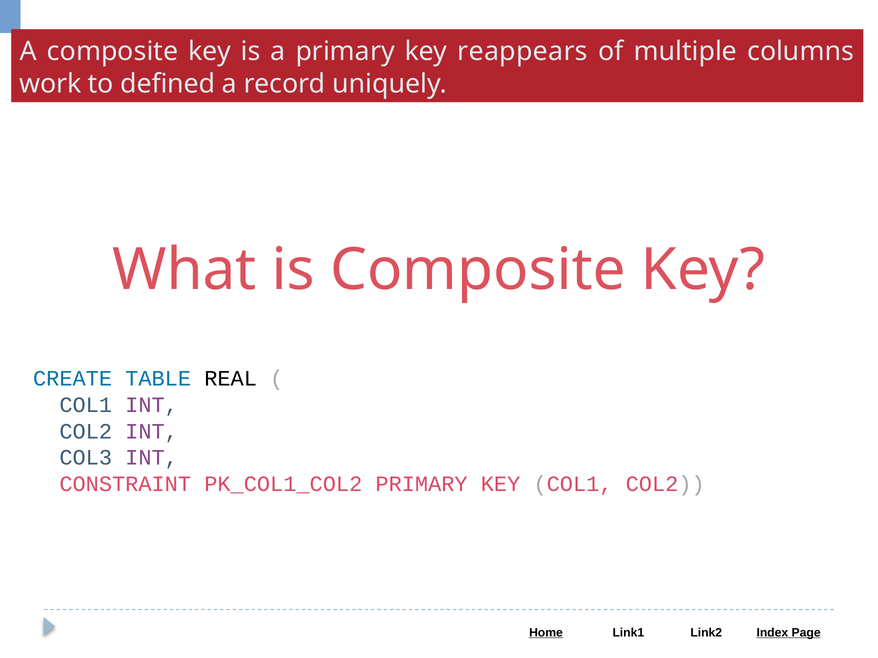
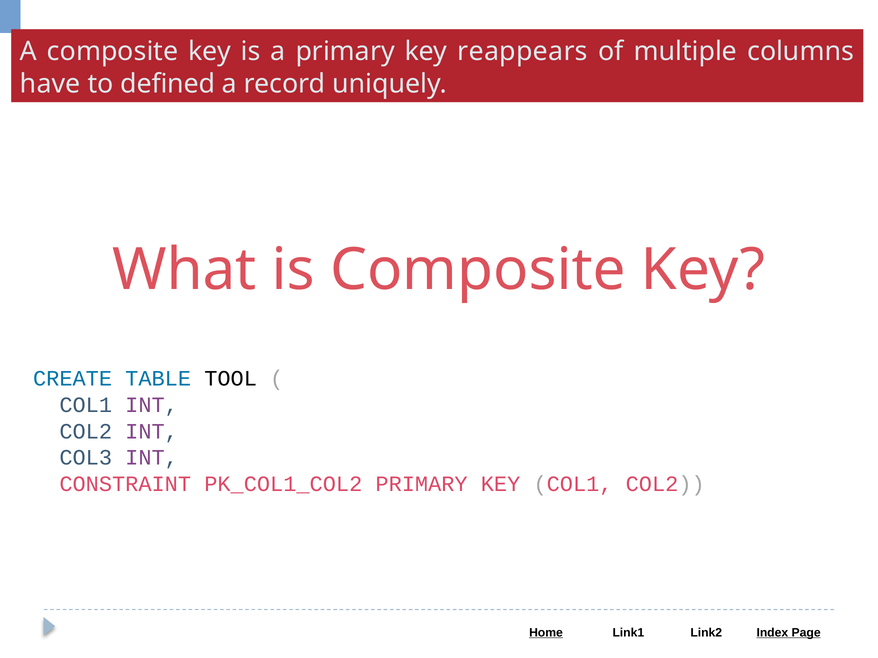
work: work -> have (50, 84)
REAL: REAL -> TOOL (231, 379)
